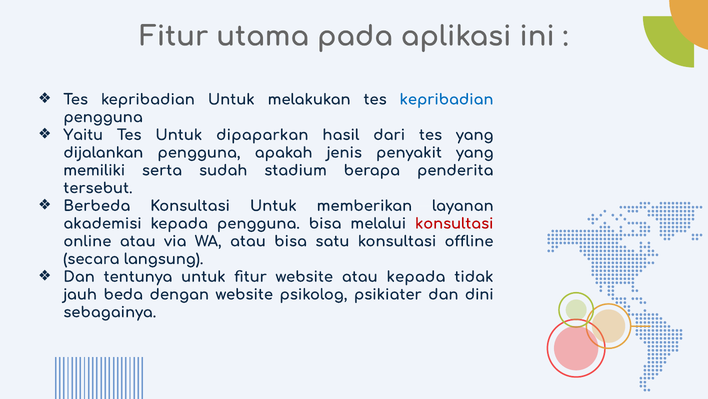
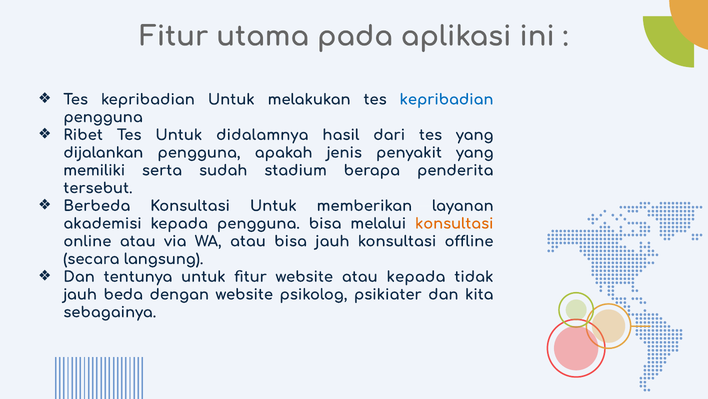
Yaitu: Yaitu -> Ribet (83, 135)
dipaparkan: dipaparkan -> didalamnya (262, 135)
konsultasi colour: red -> orange (454, 223)
bisa satu: satu -> jauh (332, 241)
dini: dini -> kita (479, 294)
